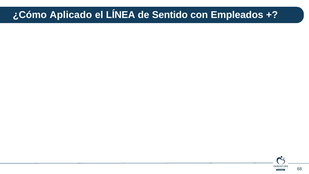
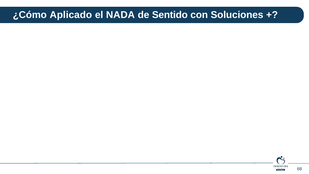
LÍNEA: LÍNEA -> NADA (120, 15)
Empleados: Empleados -> Soluciones (237, 15)
